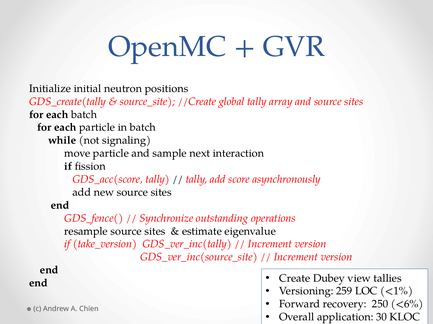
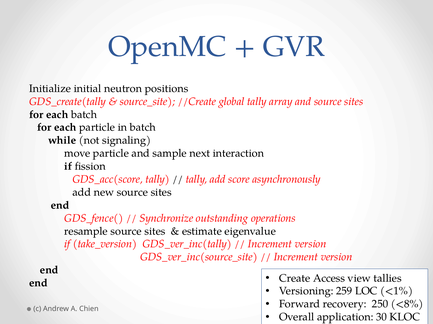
Dubey: Dubey -> Access (329, 279)
<6%: <6% -> <8% (407, 305)
